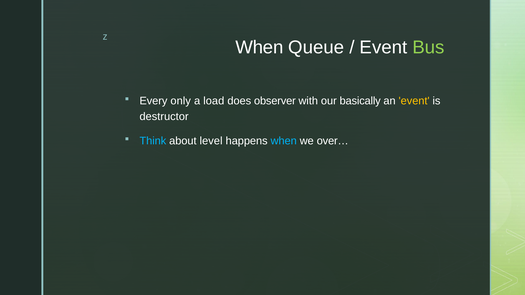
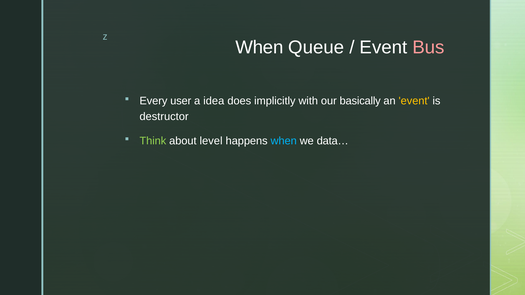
Bus colour: light green -> pink (429, 47)
only: only -> user (181, 101)
load: load -> idea (214, 101)
observer: observer -> implicitly (275, 101)
Think colour: light blue -> light green (153, 141)
over…: over… -> data… (333, 141)
